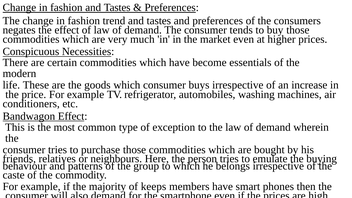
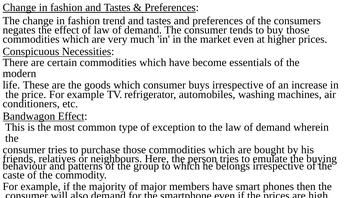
keeps: keeps -> major (154, 187)
